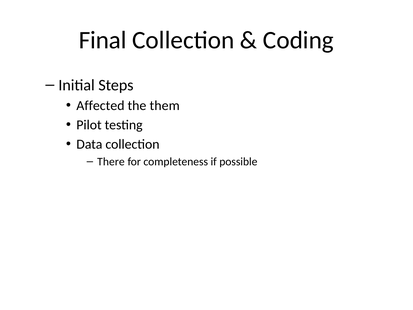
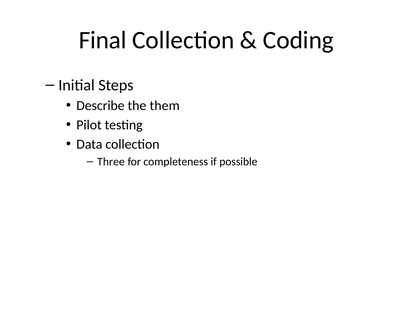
Affected: Affected -> Describe (100, 106)
There: There -> Three (111, 161)
